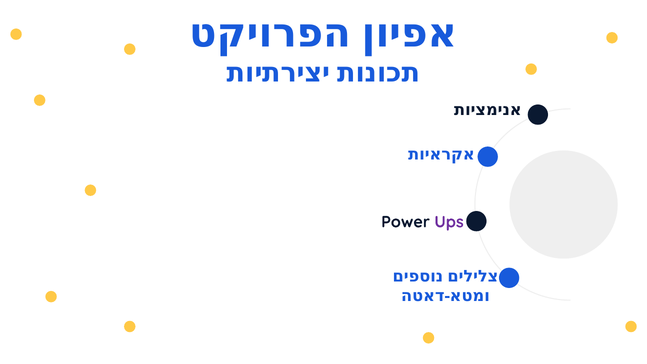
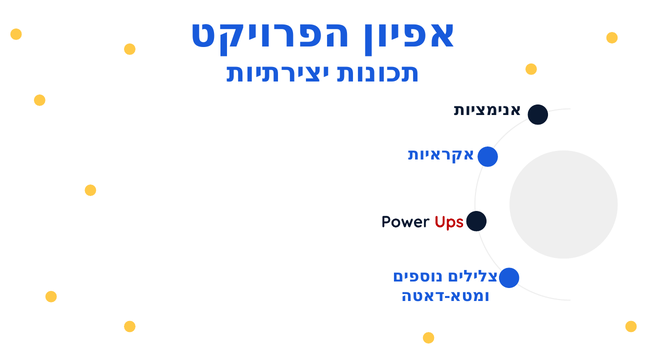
Ups colour: purple -> red (449, 222)
